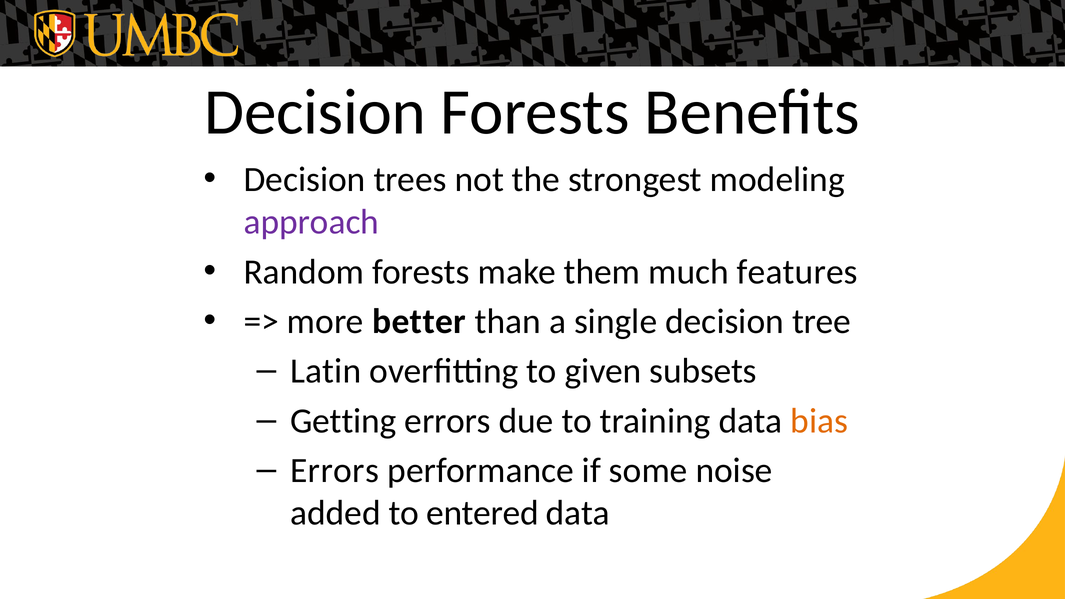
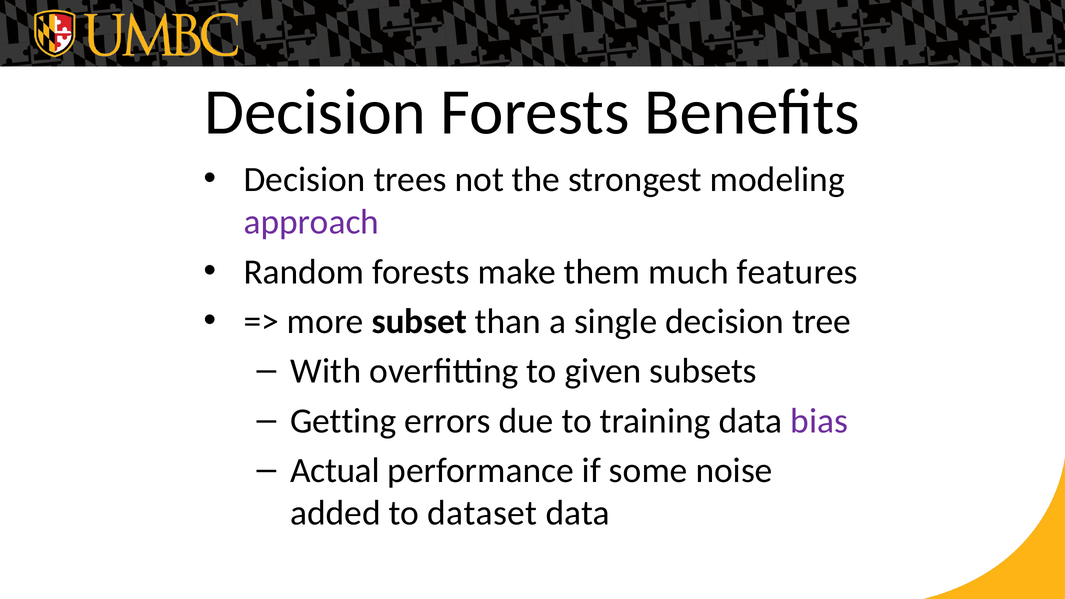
better: better -> subset (419, 322)
Latin: Latin -> With (326, 371)
bias colour: orange -> purple (819, 421)
Errors: Errors -> Actual (335, 471)
entered: entered -> dataset (482, 513)
